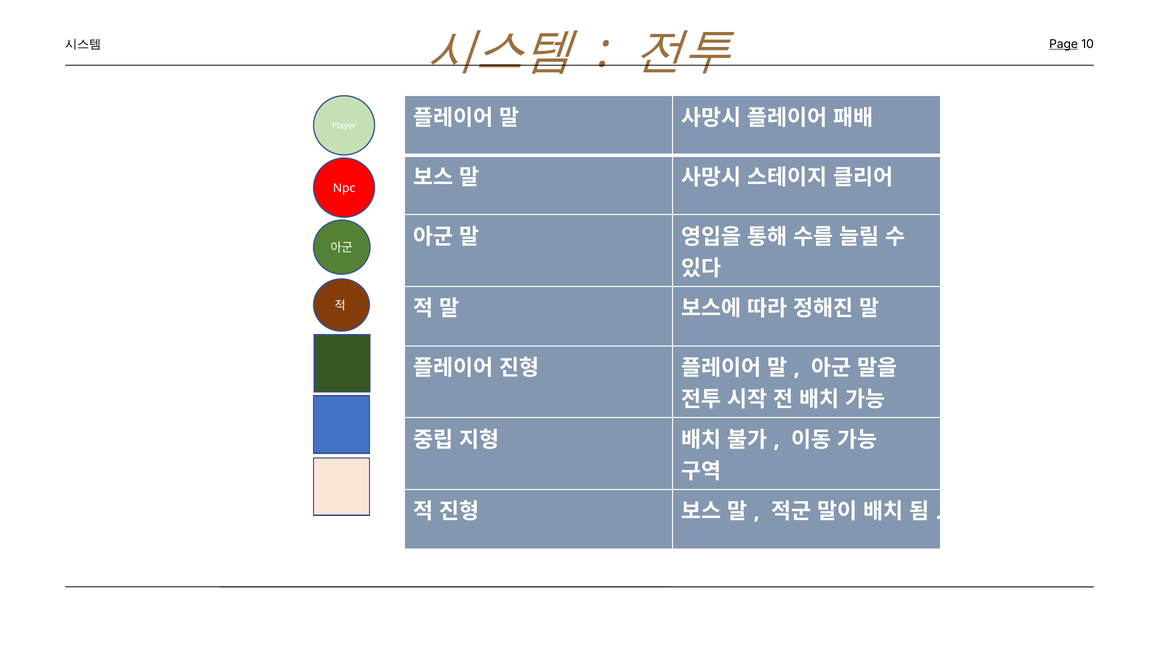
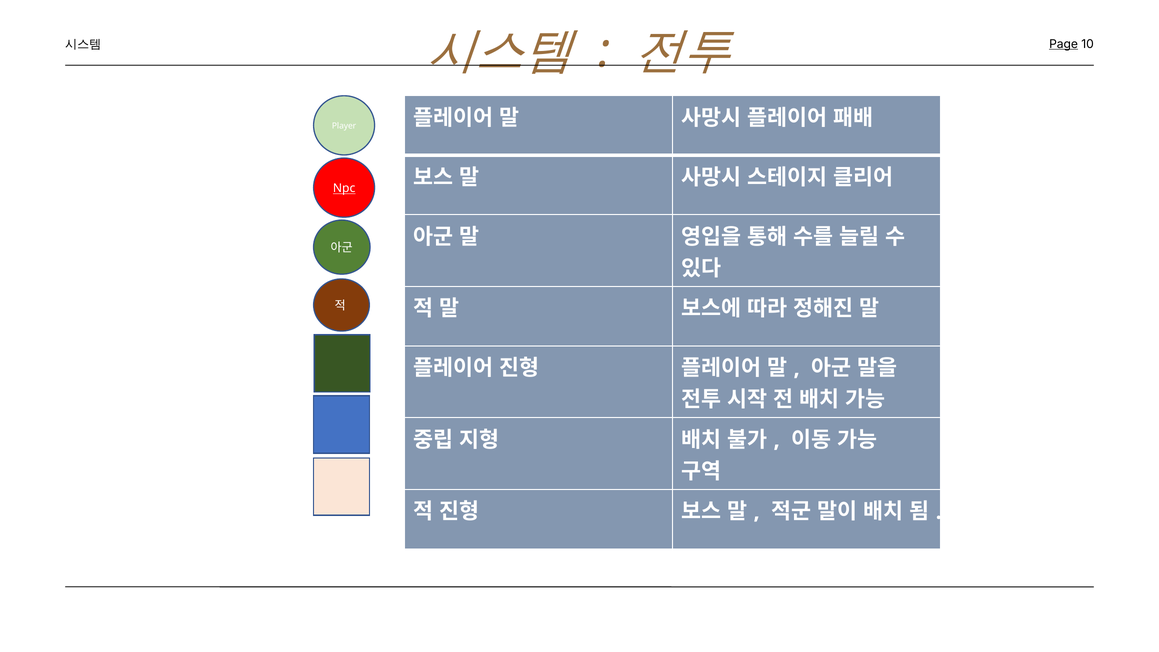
Npc underline: none -> present (344, 188)
